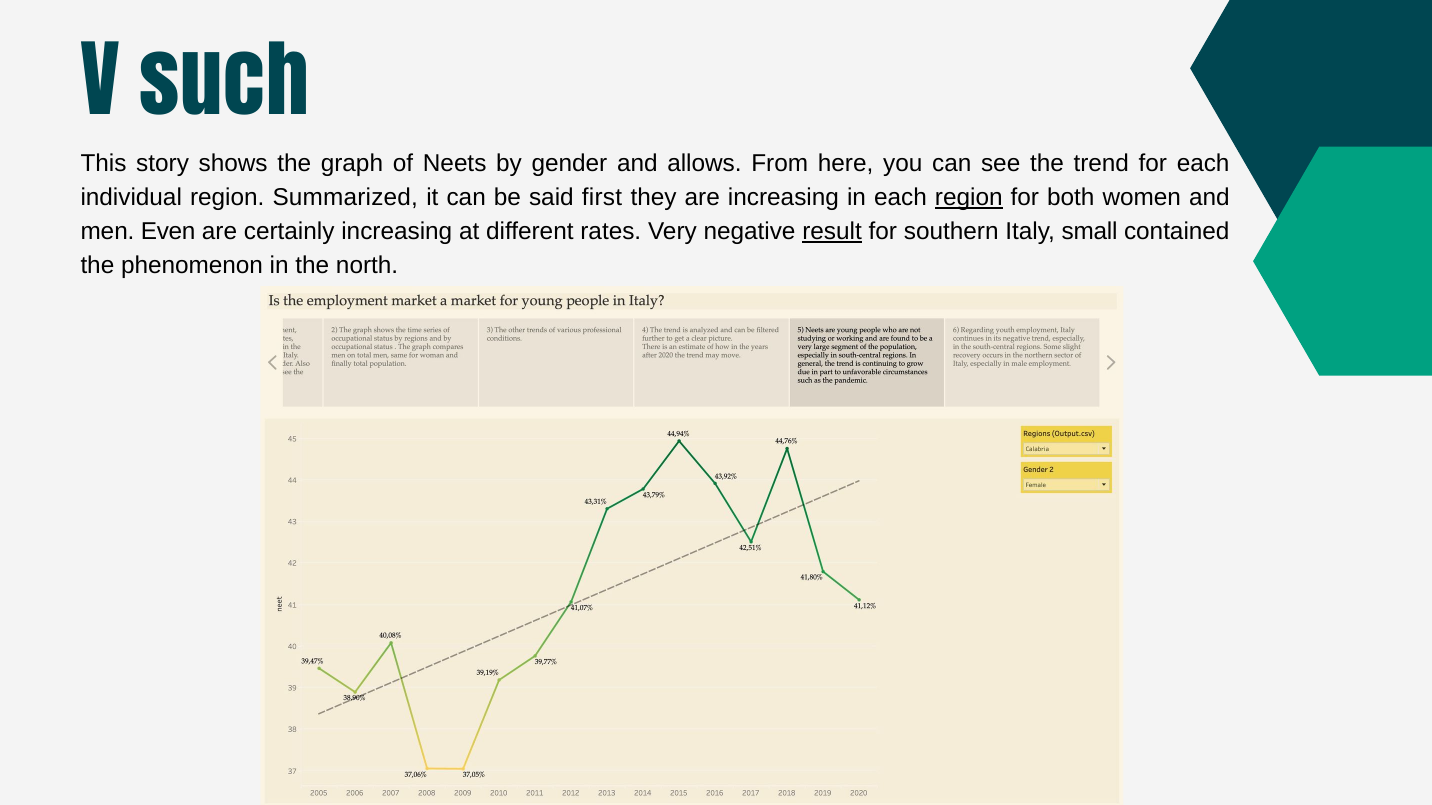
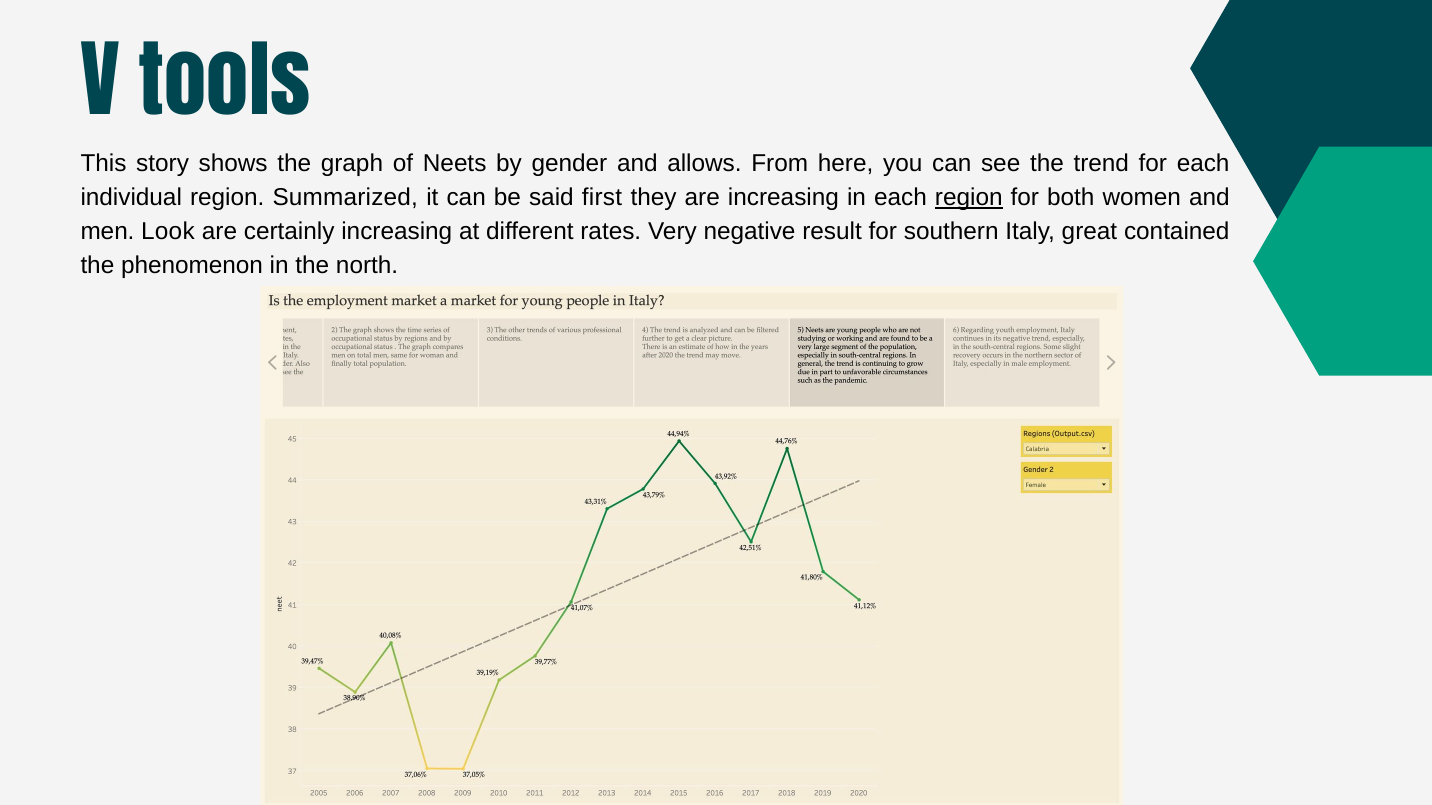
such: such -> tools (224, 87)
Even: Even -> Look (168, 232)
result underline: present -> none (832, 232)
small: small -> great (1089, 232)
